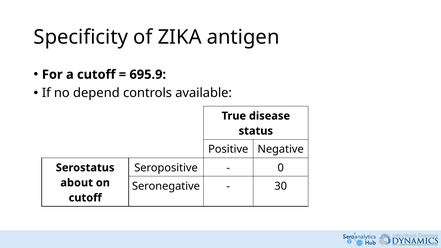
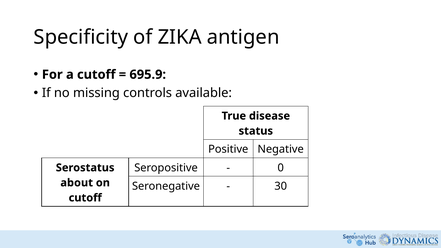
depend: depend -> missing (96, 93)
